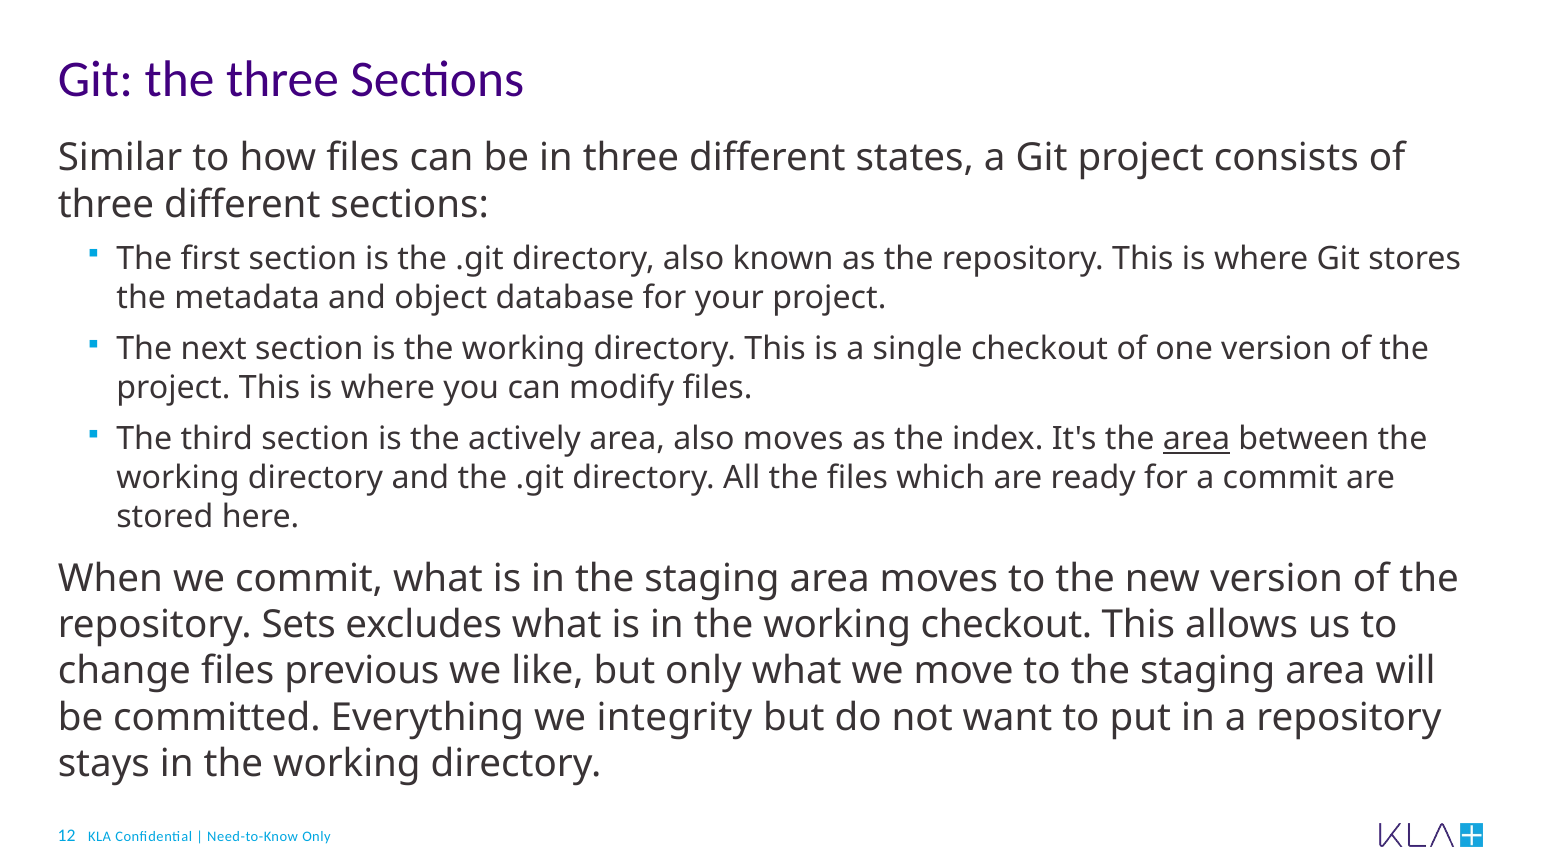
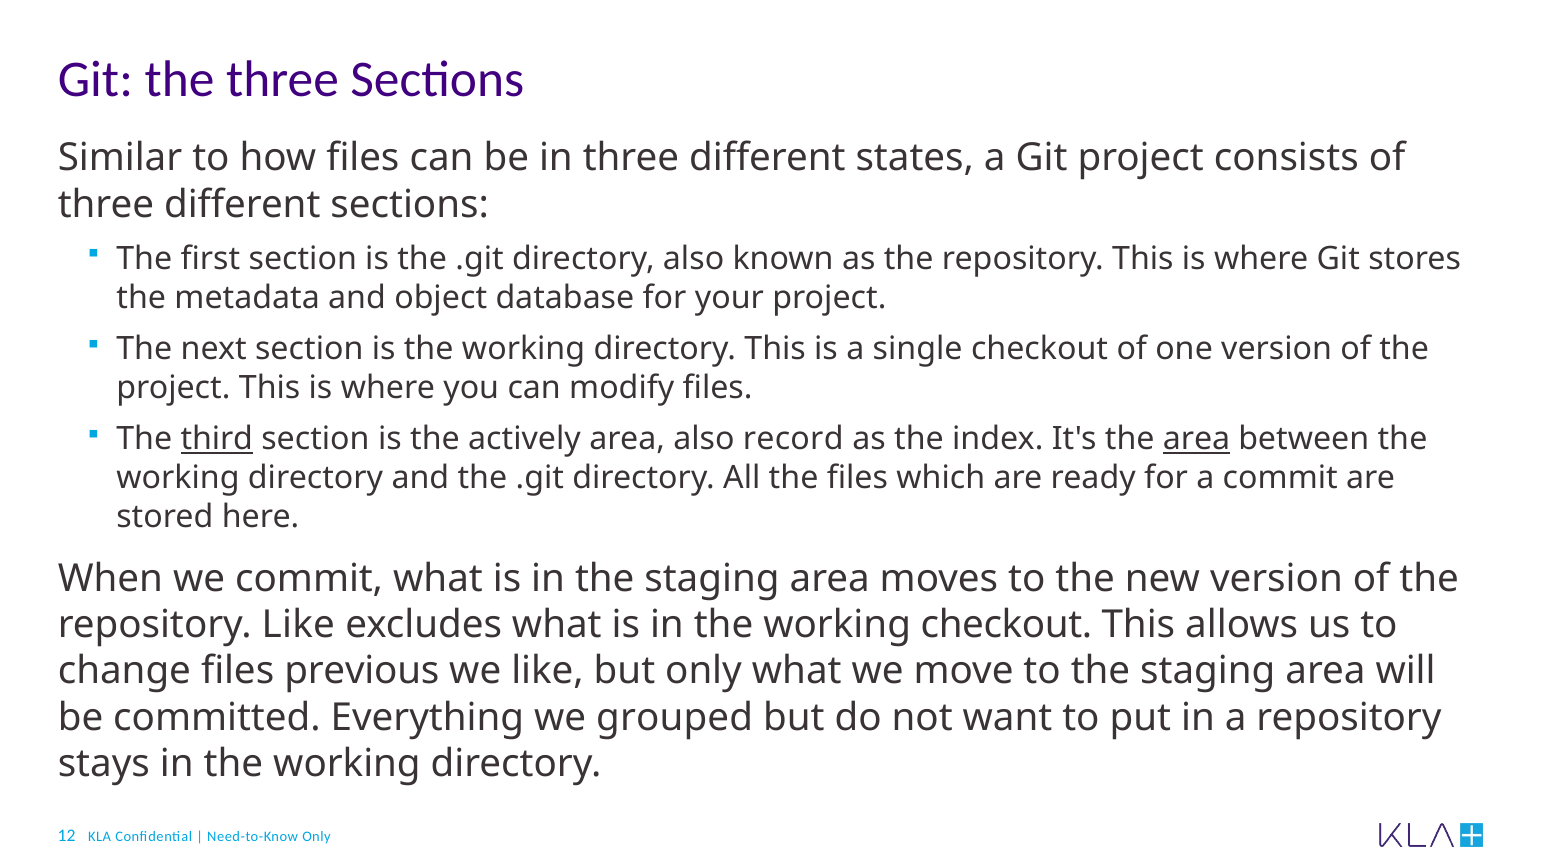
third underline: none -> present (217, 439)
also moves: moves -> record (793, 439)
repository Sets: Sets -> Like (298, 624)
integrity: integrity -> grouped (675, 717)
